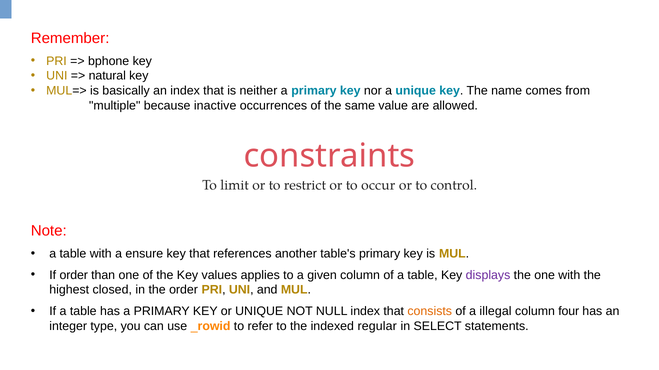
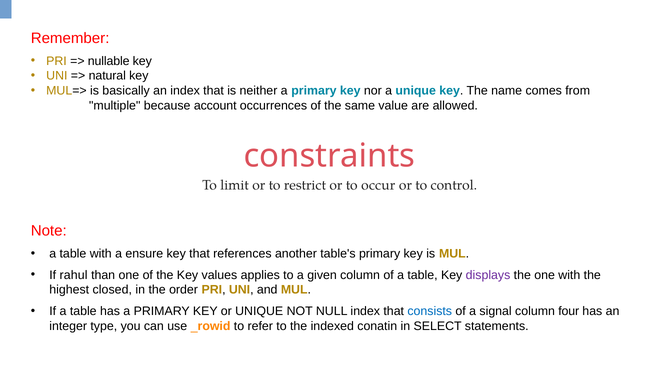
bphone: bphone -> nullable (109, 61)
inactive: inactive -> account (215, 106)
If order: order -> rahul (74, 276)
consists colour: orange -> blue (430, 312)
illegal: illegal -> signal (496, 312)
regular: regular -> conatin (377, 327)
